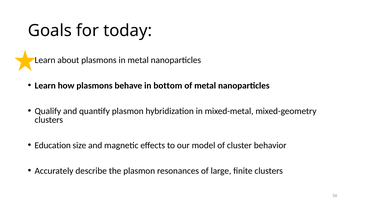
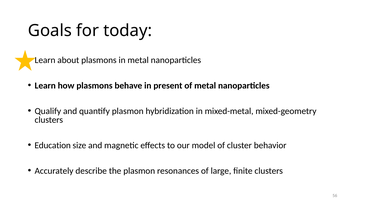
bottom: bottom -> present (168, 86)
